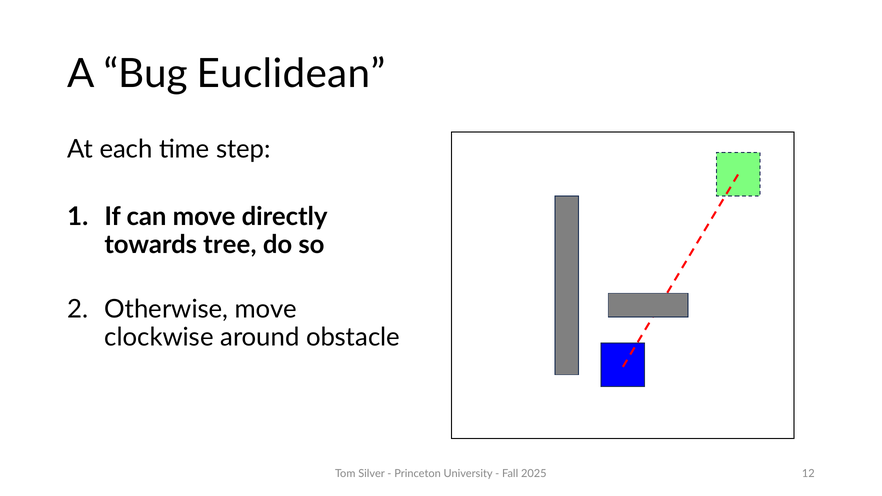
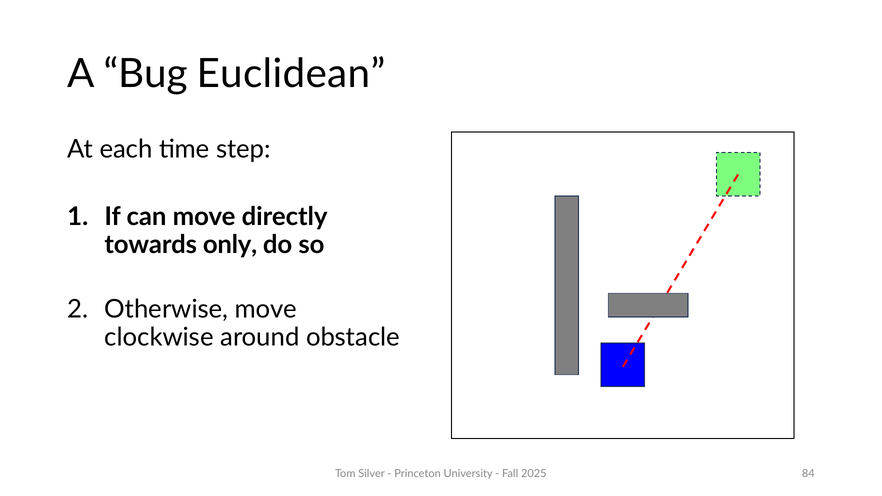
tree: tree -> only (230, 245)
12: 12 -> 84 (808, 474)
